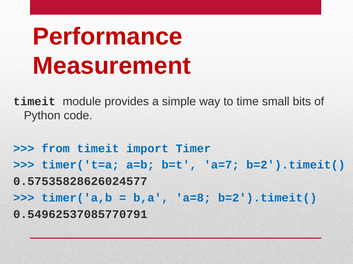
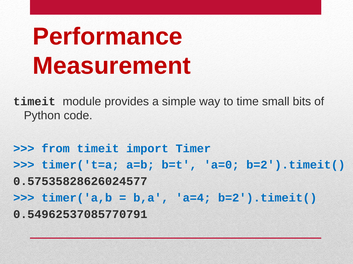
a=7: a=7 -> a=0 (222, 165)
a=8: a=8 -> a=4 (193, 198)
